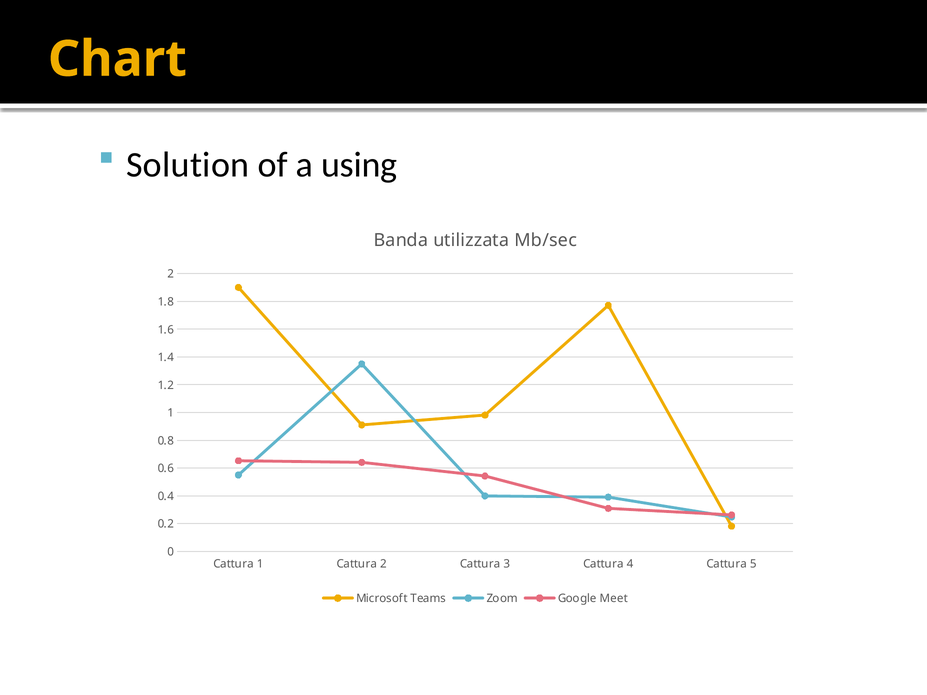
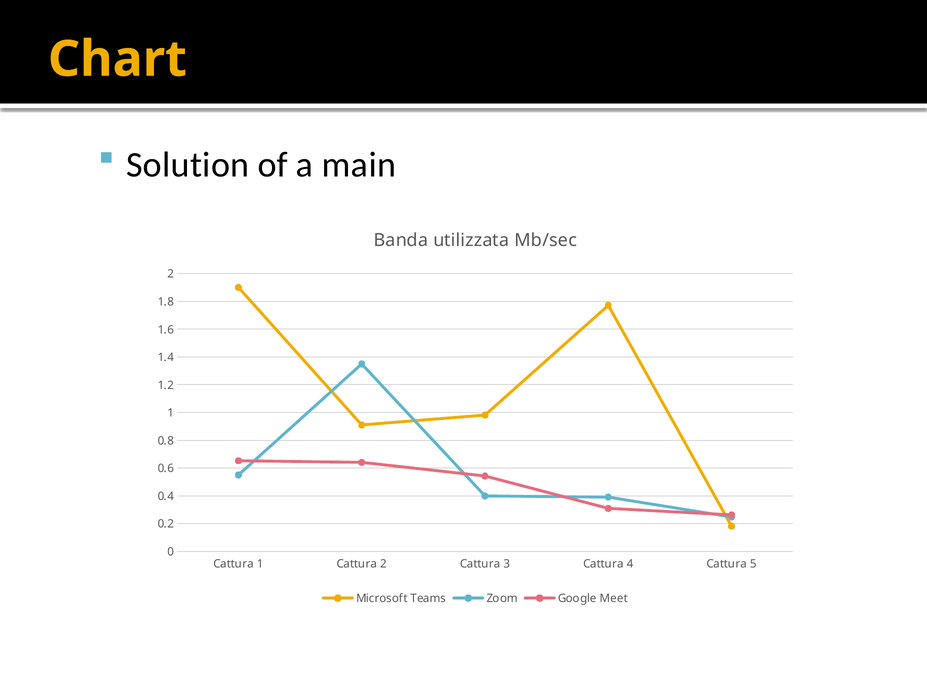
using: using -> main (359, 165)
